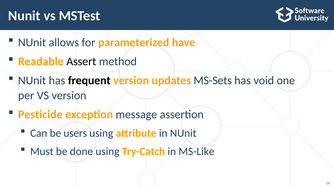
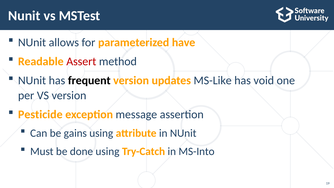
Assert colour: black -> red (81, 61)
MS-Sets: MS-Sets -> MS-Like (213, 81)
users: users -> gains (75, 133)
MS-Like: MS-Like -> MS-Into (197, 151)
